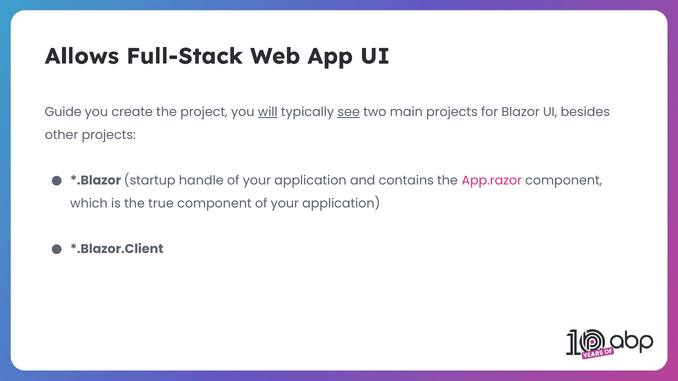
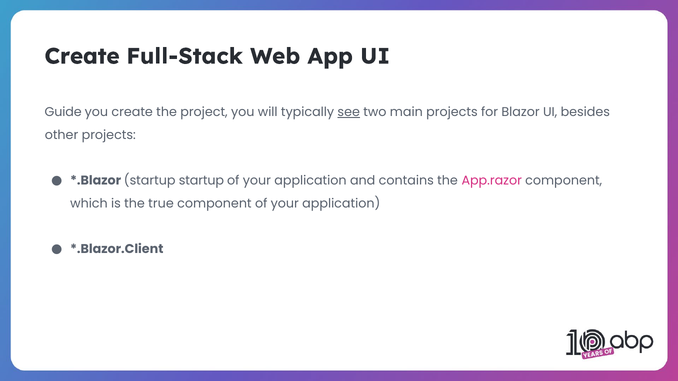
Allows: Allows -> Create (82, 56)
will underline: present -> none (268, 112)
startup handle: handle -> startup (201, 181)
